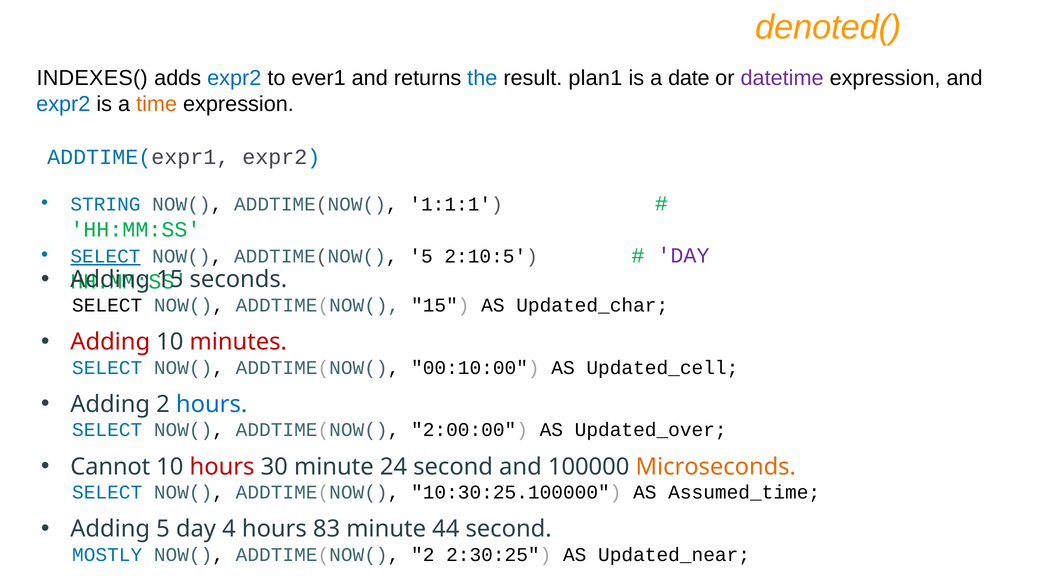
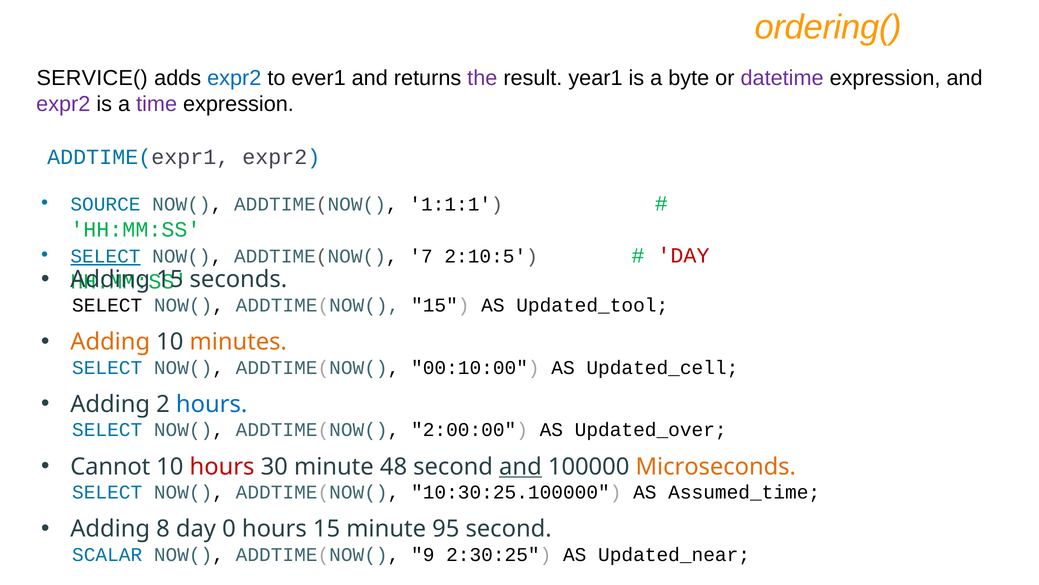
denoted(: denoted( -> ordering( (828, 27)
INDEXES(: INDEXES( -> SERVICE( (92, 78)
the colour: blue -> purple (482, 78)
plan1: plan1 -> year1 (595, 78)
date: date -> byte (689, 78)
expr2 colour: blue -> purple (63, 104)
time colour: orange -> purple (157, 104)
STRING: STRING -> SOURCE (105, 204)
ADDTIME(NOW( 5: 5 -> 7 (421, 256)
DAY colour: purple -> red (683, 255)
Updated_char: Updated_char -> Updated_tool (592, 305)
Adding colour: red -> orange (110, 342)
minutes colour: red -> orange (238, 342)
24: 24 -> 48 (394, 466)
and underline: none -> present (520, 466)
Adding 5: 5 -> 8 (163, 529)
4: 4 -> 0 (229, 529)
hours 83: 83 -> 15 (327, 529)
44: 44 -> 95 (446, 529)
MOSTLY: MOSTLY -> SCALAR (107, 554)
ADDTIME(NOW( 2: 2 -> 9 (423, 554)
